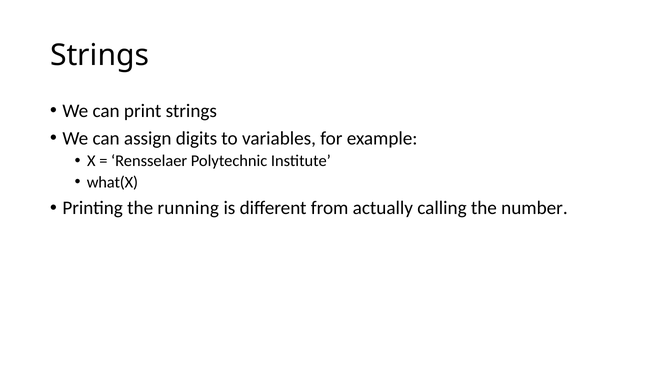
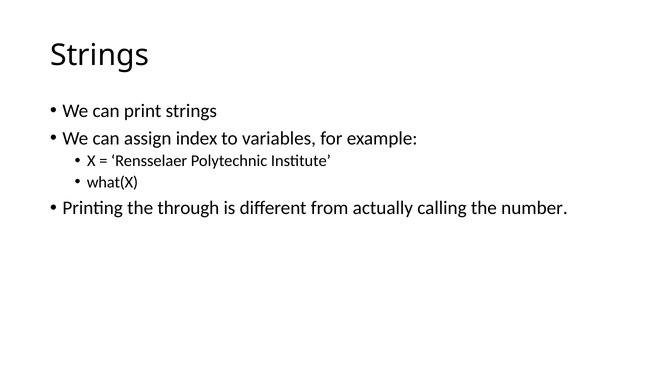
digits: digits -> index (197, 139)
running: running -> through (188, 208)
